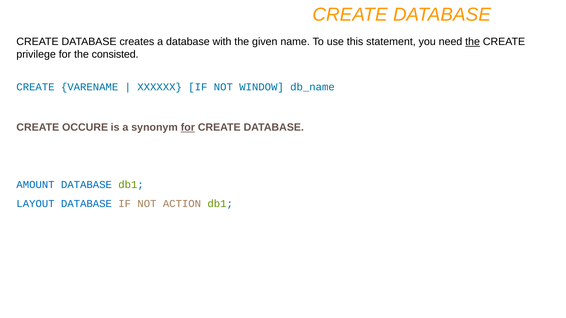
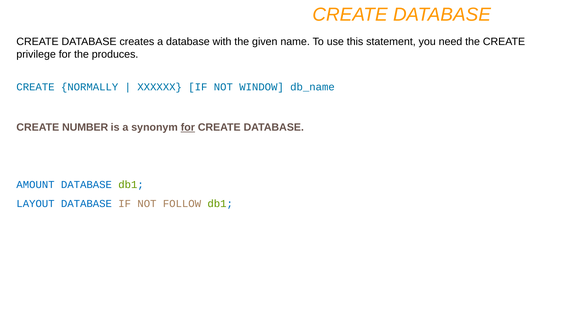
the underline: present -> none (473, 42)
consisted: consisted -> produces (115, 55)
VARENAME: VARENAME -> NORMALLY (90, 87)
OCCURE: OCCURE -> NUMBER (85, 127)
ACTION: ACTION -> FOLLOW (182, 204)
